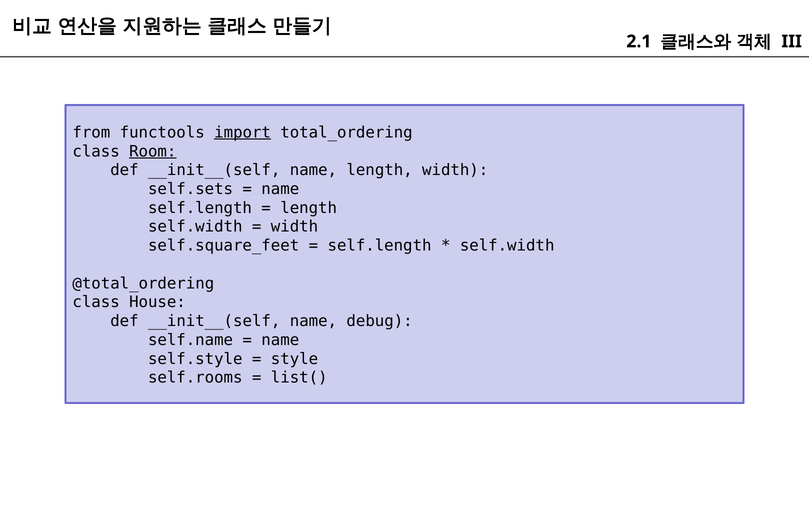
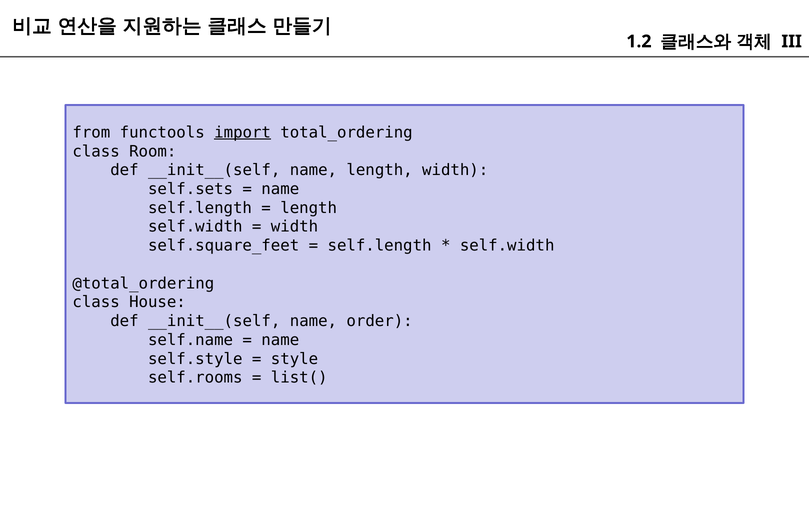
2.1: 2.1 -> 1.2 (639, 41)
Room underline: present -> none (153, 151)
debug: debug -> order (380, 321)
